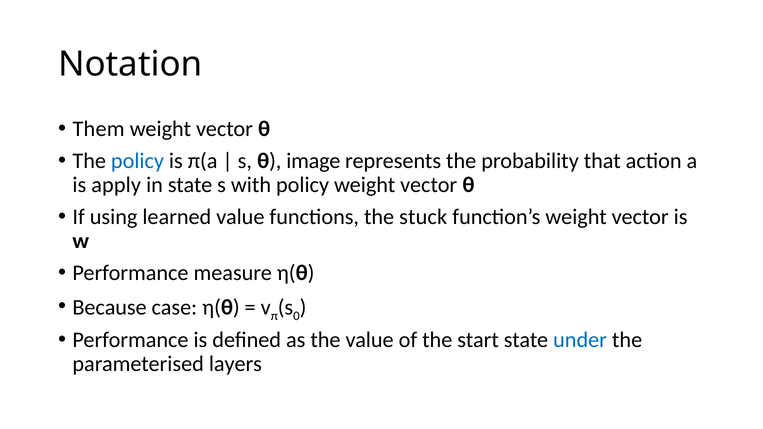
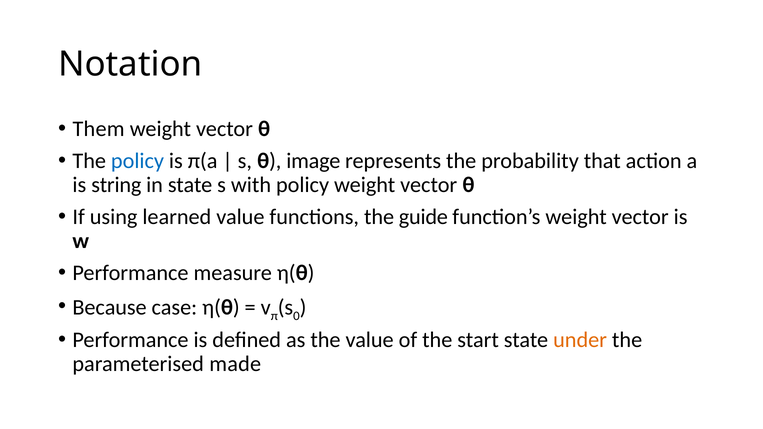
apply: apply -> string (116, 185)
stuck: stuck -> guide (423, 217)
under colour: blue -> orange (580, 340)
layers: layers -> made (235, 364)
